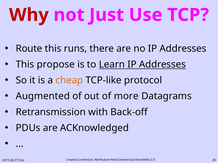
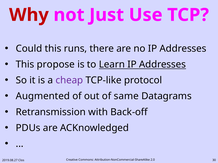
Route: Route -> Could (29, 49)
cheap colour: orange -> purple (69, 81)
more: more -> same (126, 96)
